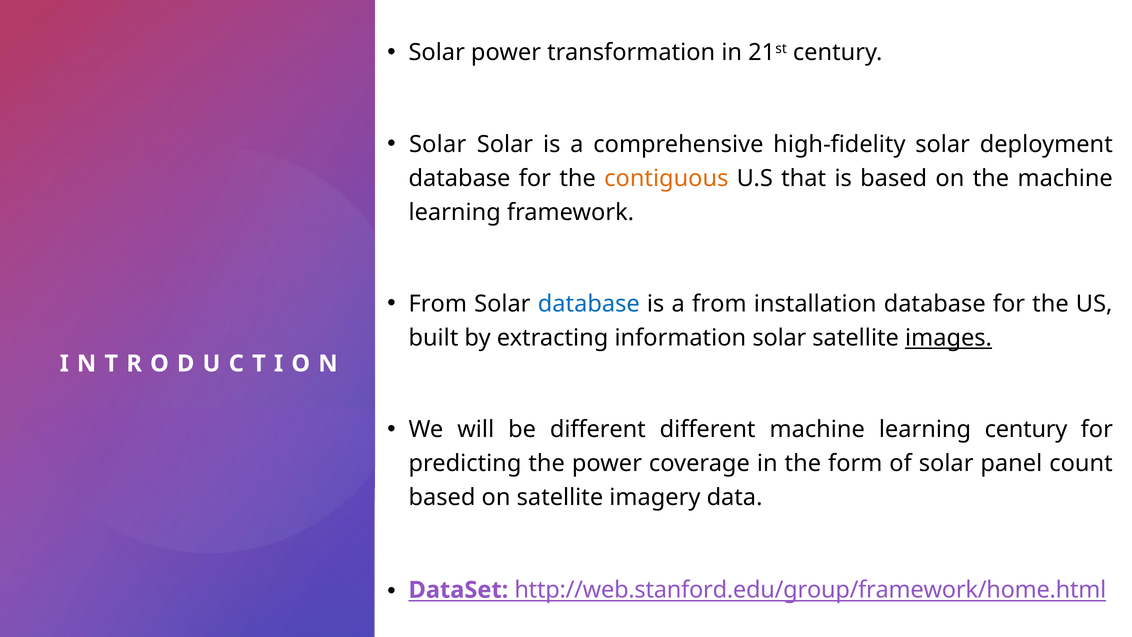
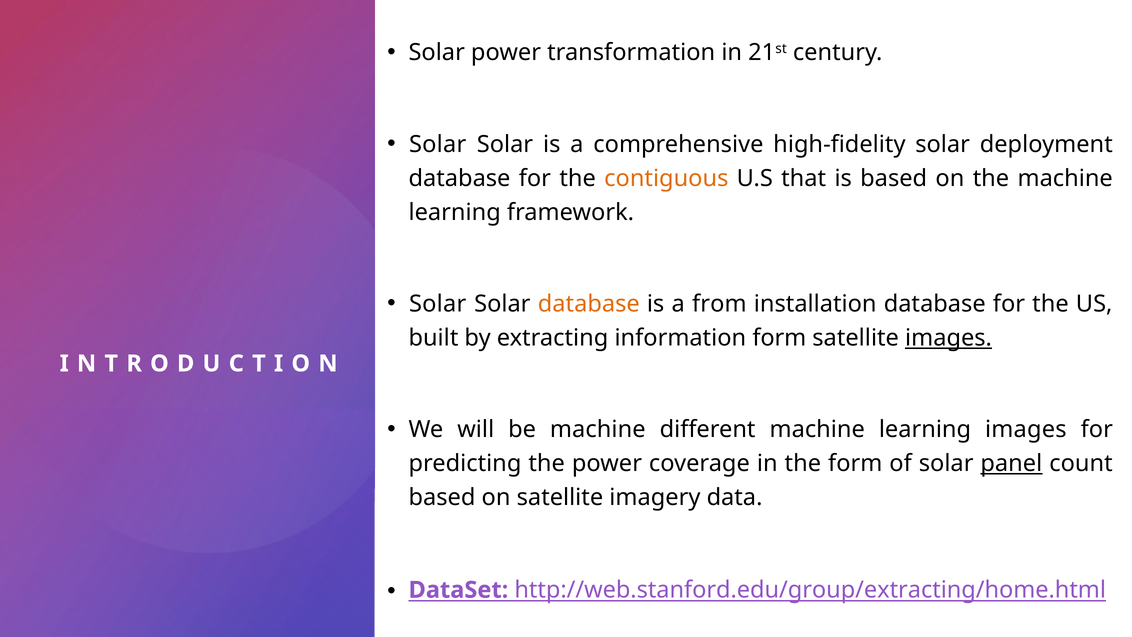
From: From -> Solar (438, 304)
database colour: blue -> orange (589, 304)
information solar: solar -> form (779, 338)
be different: different -> machine (598, 429)
learning century: century -> images (1026, 429)
panel underline: none -> present (1011, 463)
http://web.stanford.edu/group/framework/home.html: http://web.stanford.edu/group/framework/home.html -> http://web.stanford.edu/group/extracting/home.html (810, 590)
